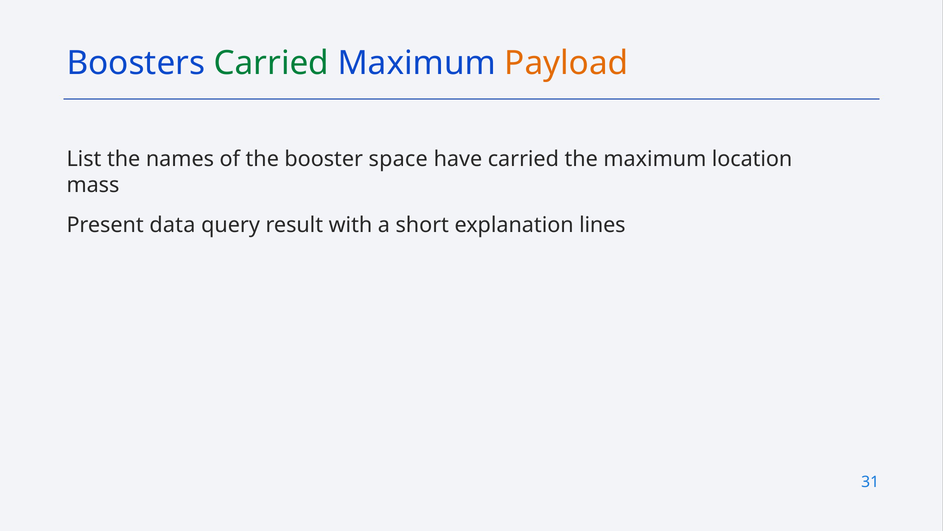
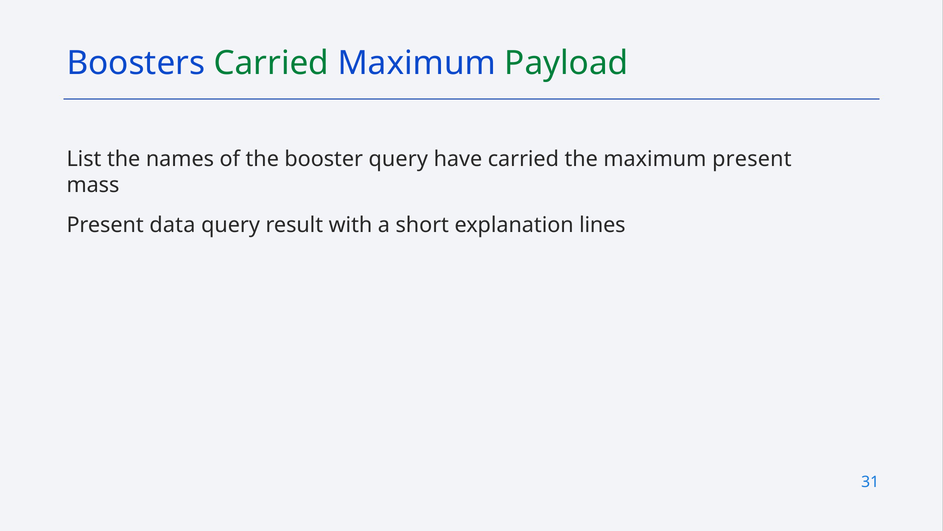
Payload colour: orange -> green (566, 63)
booster space: space -> query (398, 159)
maximum location: location -> present (752, 159)
